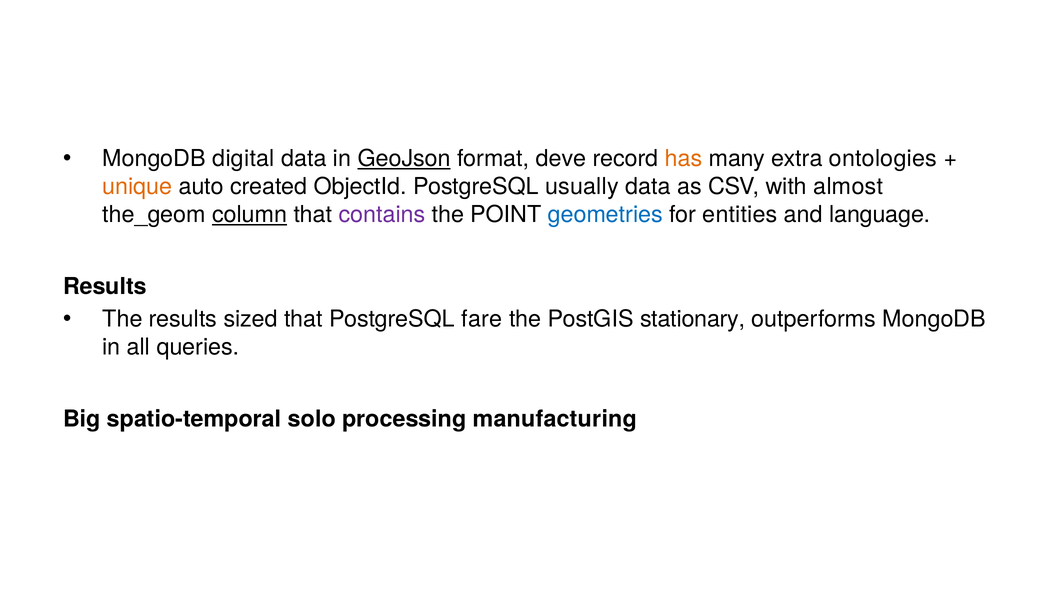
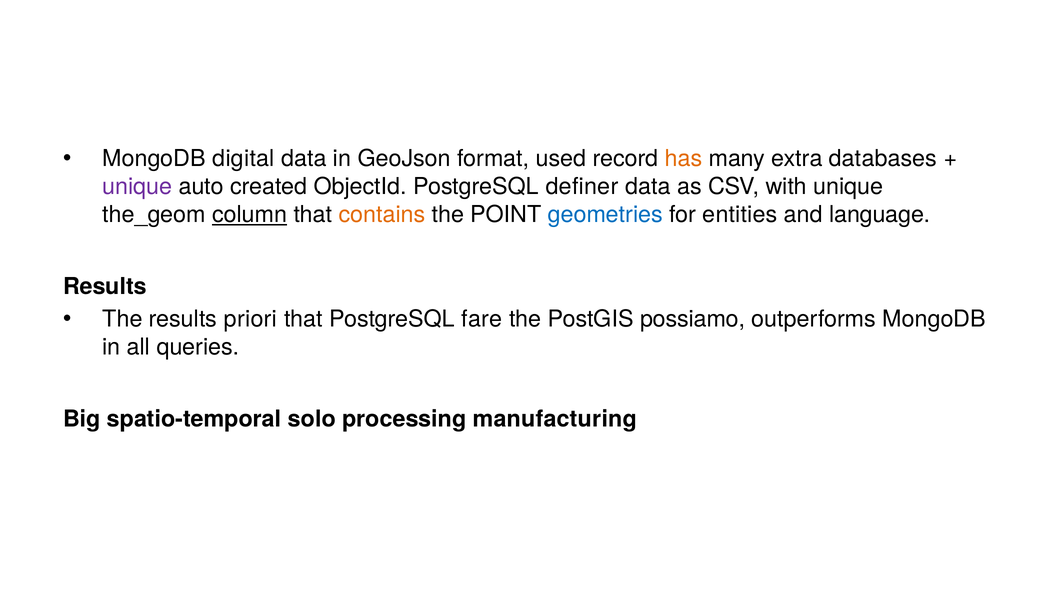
GeoJson underline: present -> none (404, 159)
deve: deve -> used (561, 159)
ontologies: ontologies -> databases (883, 159)
unique colour: orange -> purple (137, 187)
usually: usually -> definer (582, 187)
with almost: almost -> unique (848, 187)
contains colour: purple -> orange (382, 215)
sized: sized -> priori (250, 319)
stationary: stationary -> possiamo (693, 319)
